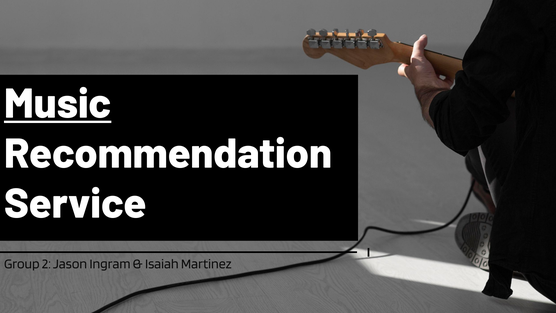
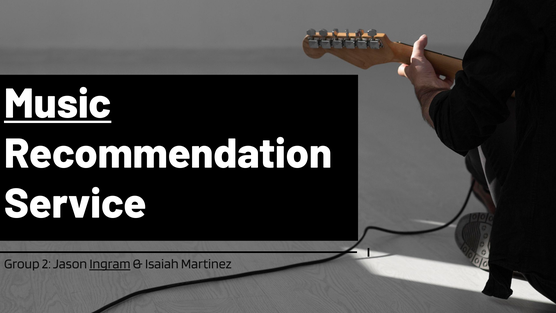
Ingram underline: none -> present (110, 264)
